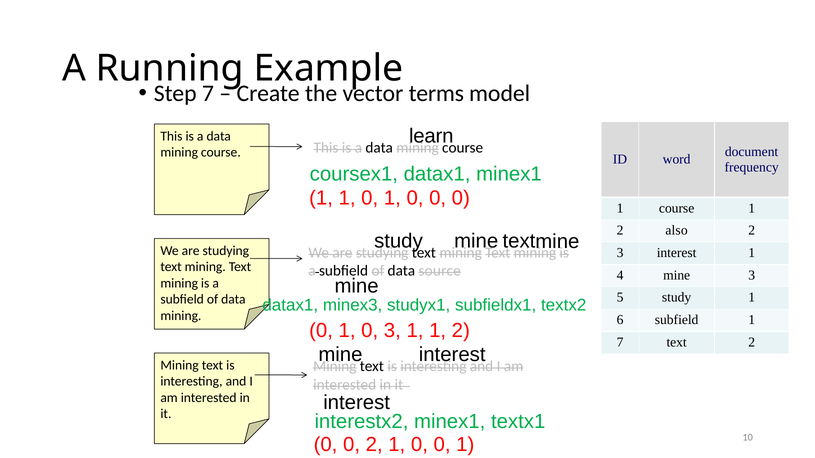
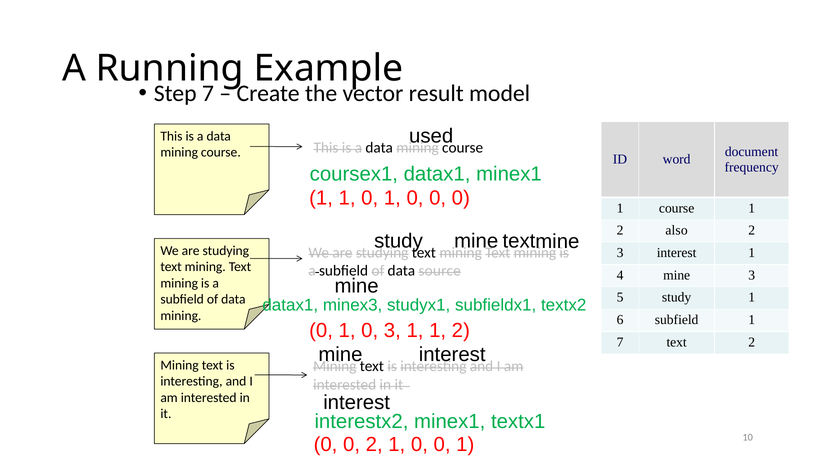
terms: terms -> result (436, 94)
learn: learn -> used (431, 136)
